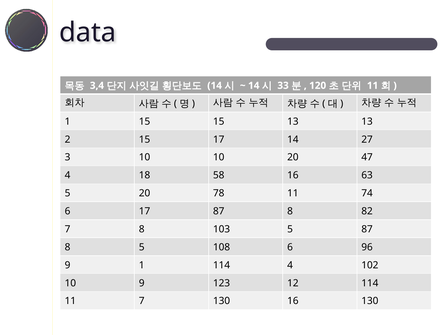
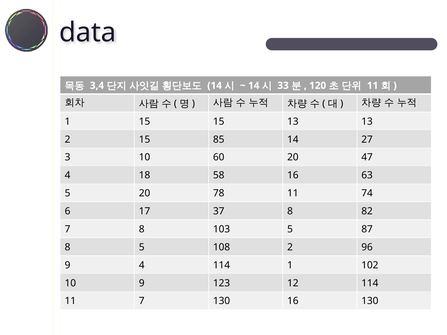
15 17: 17 -> 85 (219, 140)
10 10: 10 -> 60 (219, 158)
17 87: 87 -> 37 (219, 211)
108 6: 6 -> 2 (290, 247)
9 1: 1 -> 4 (142, 265)
114 4: 4 -> 1 (290, 265)
